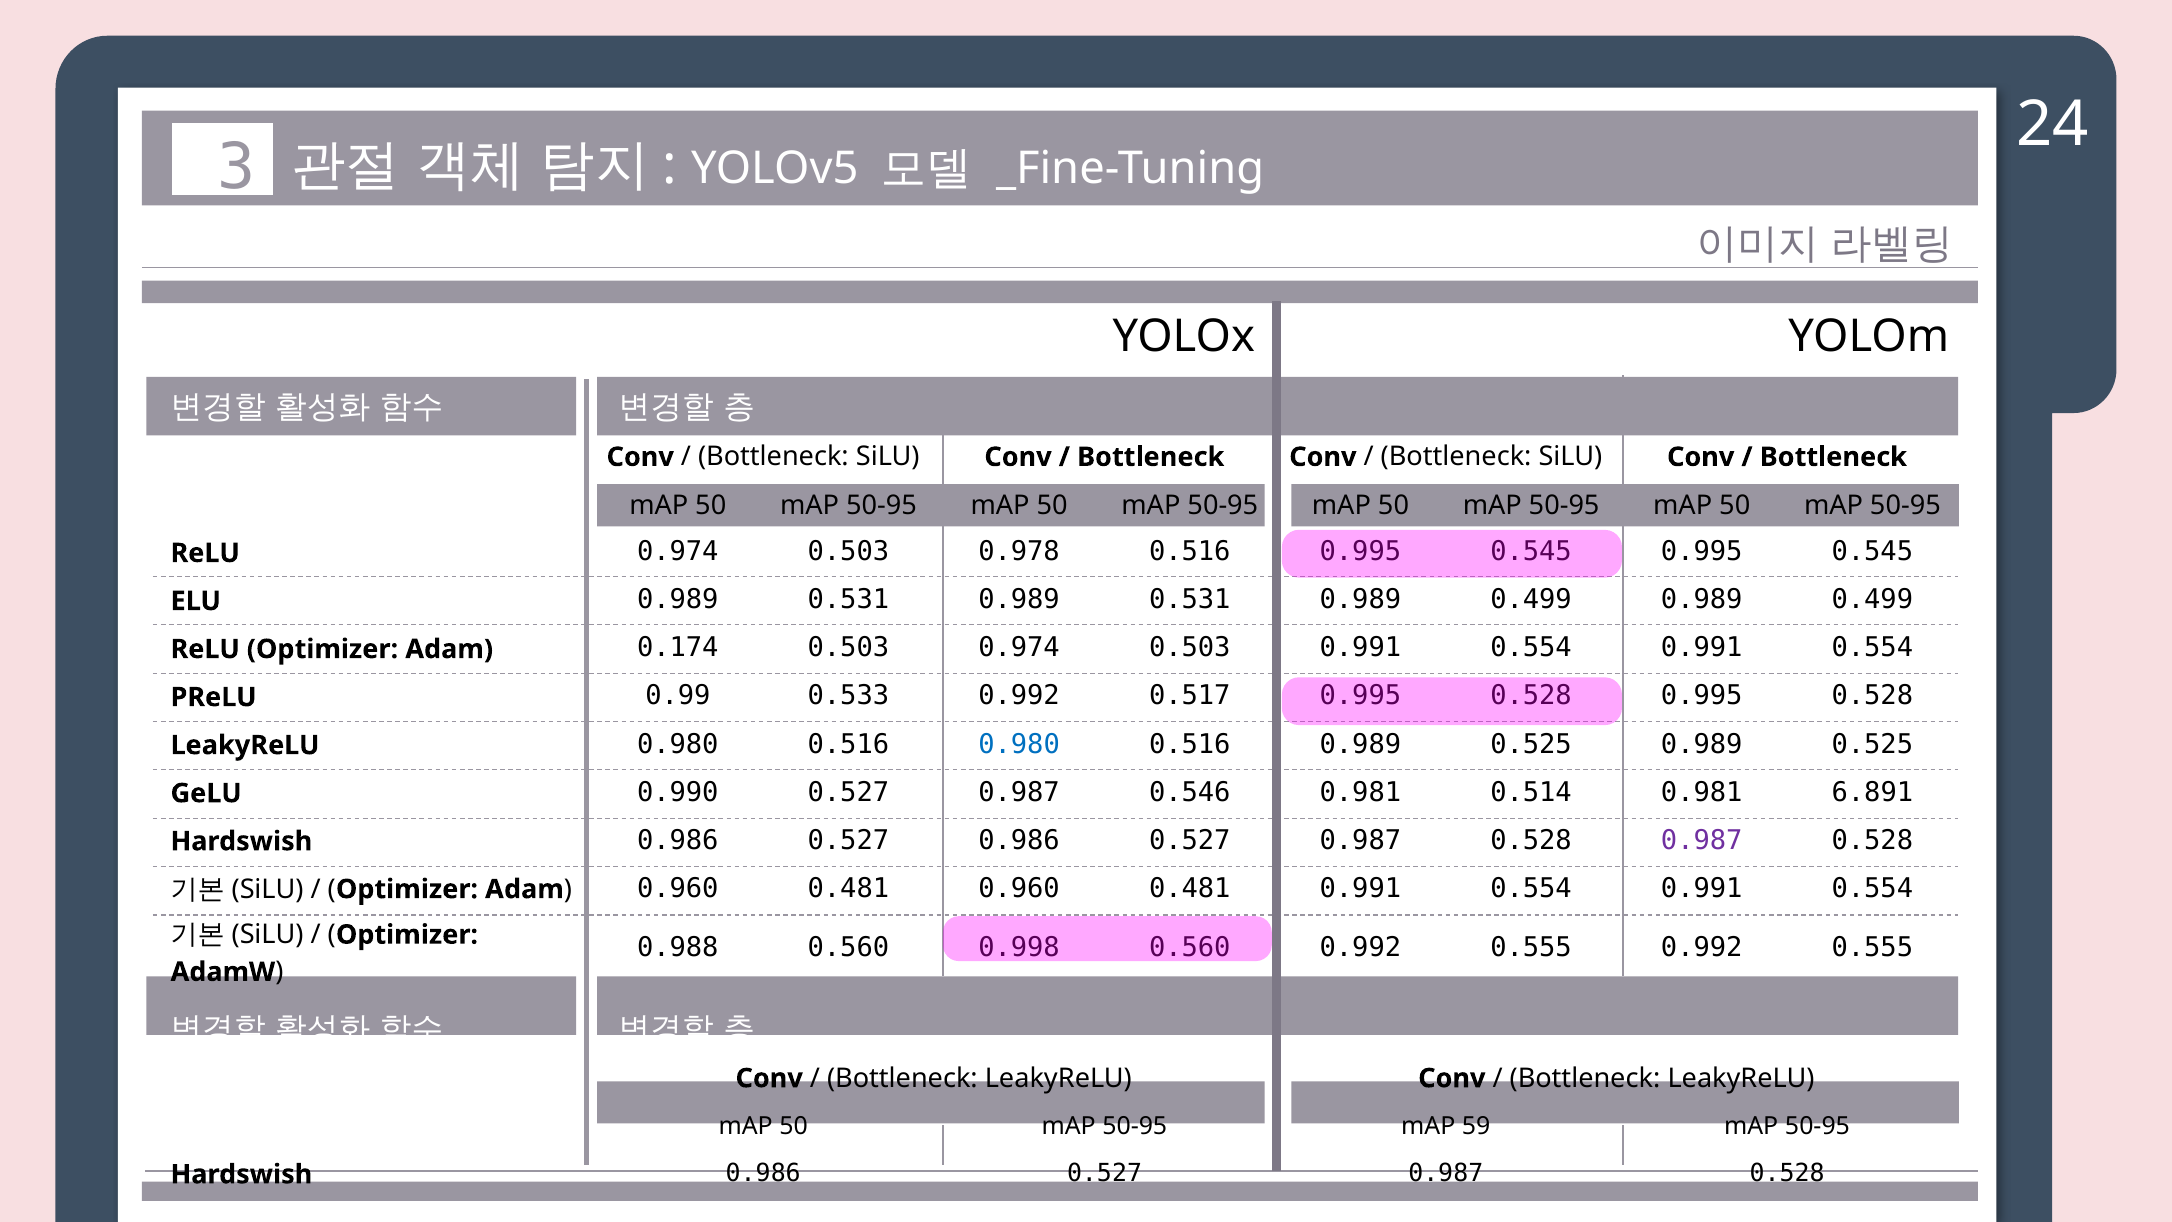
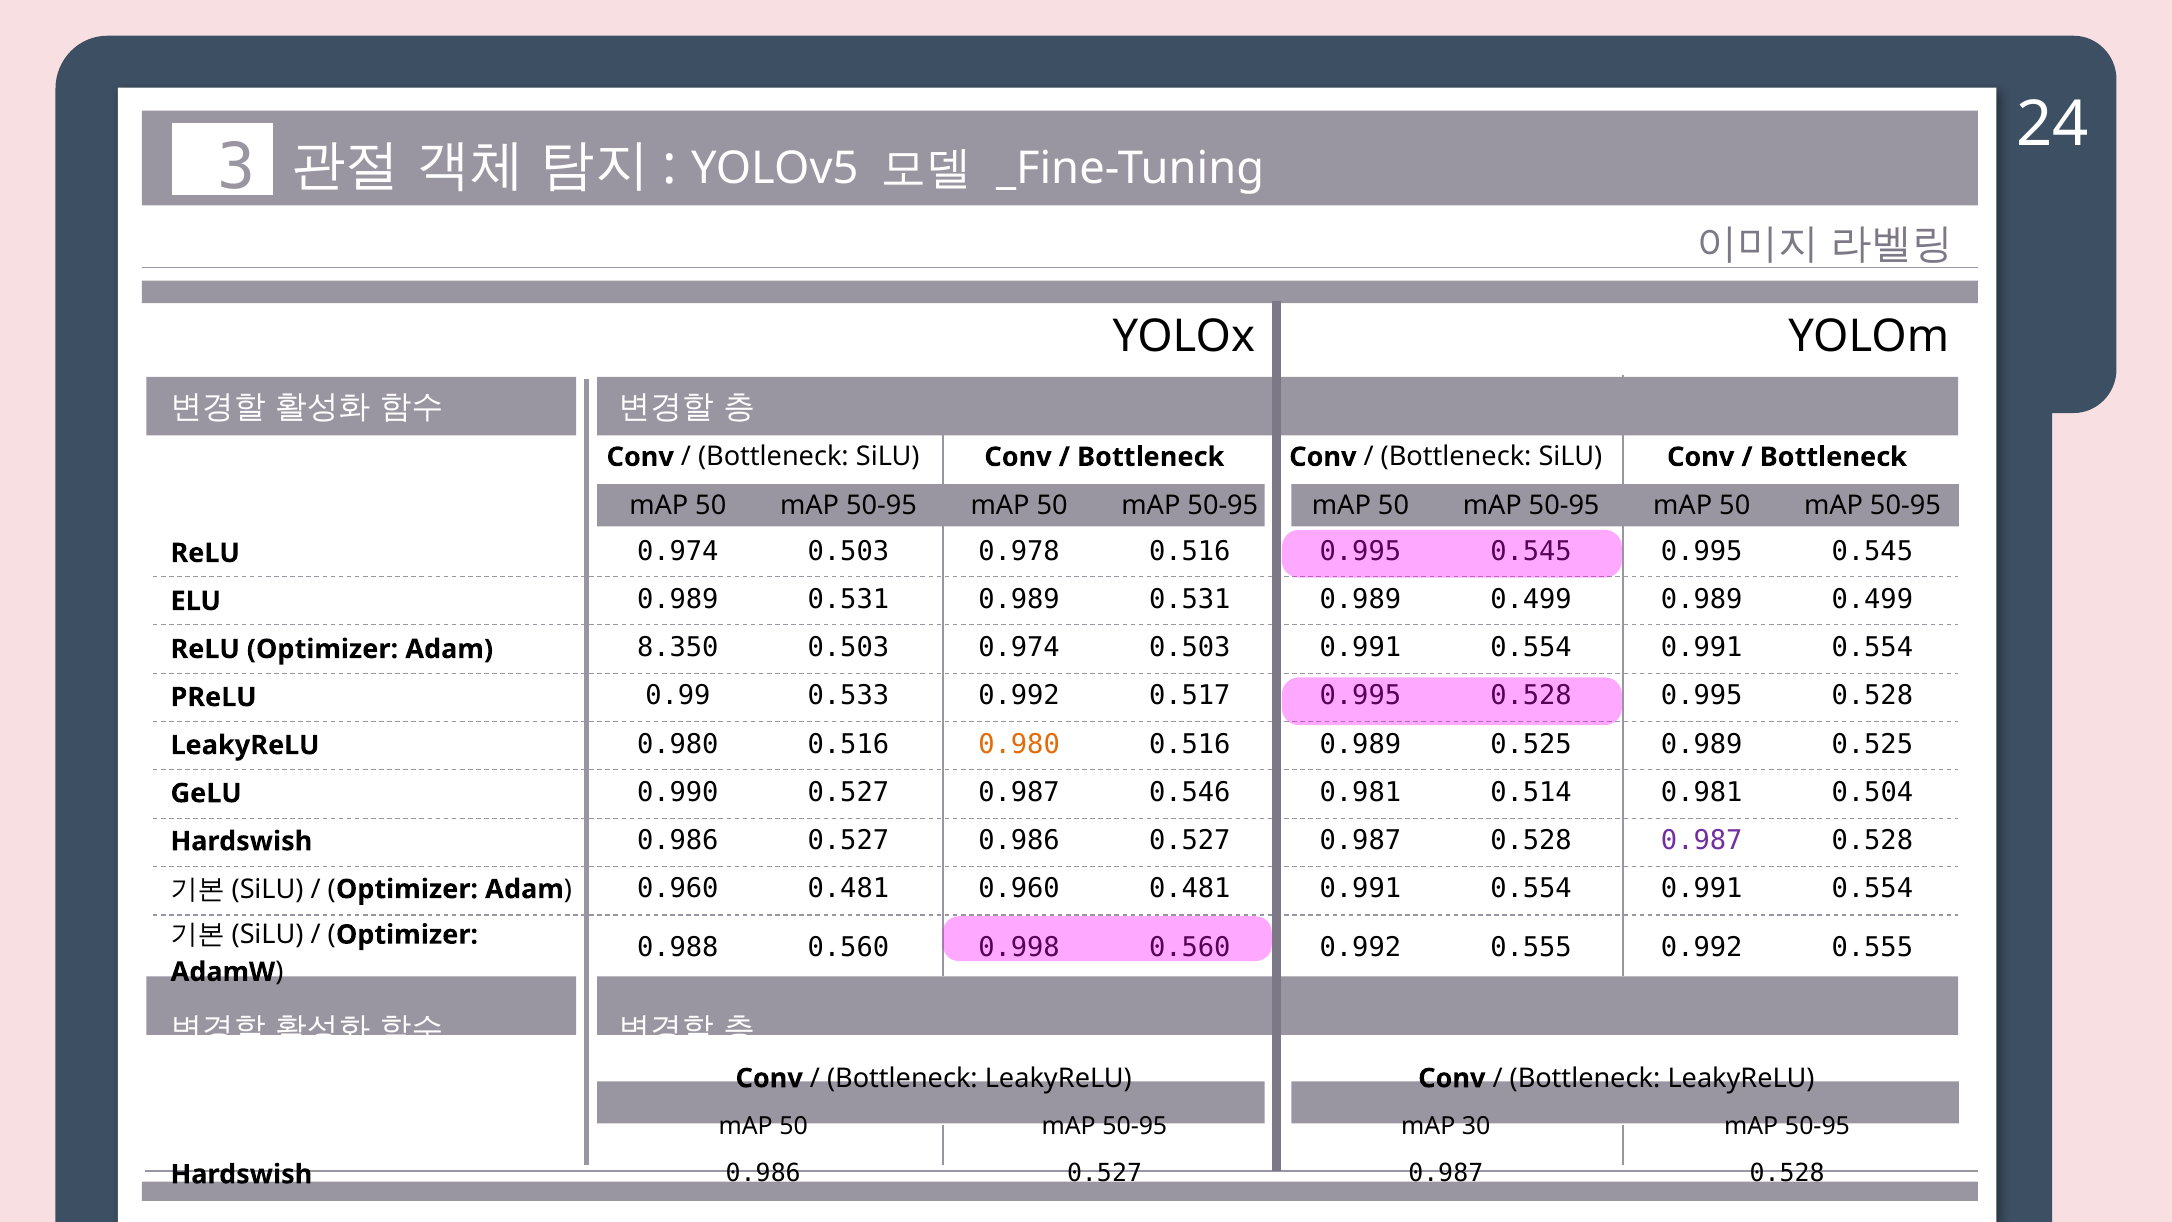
0.174: 0.174 -> 8.350 (678, 648)
0.980 colour: blue -> orange (1019, 744)
6.891: 6.891 -> 0.504 (1872, 792)
59: 59 -> 30 (1476, 1126)
